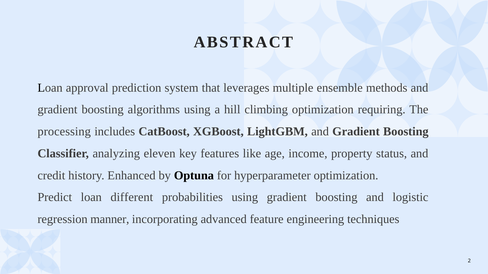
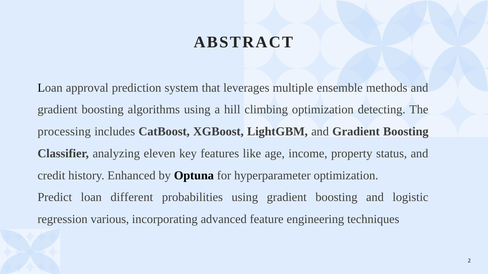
requiring: requiring -> detecting (382, 110)
manner: manner -> various (110, 220)
